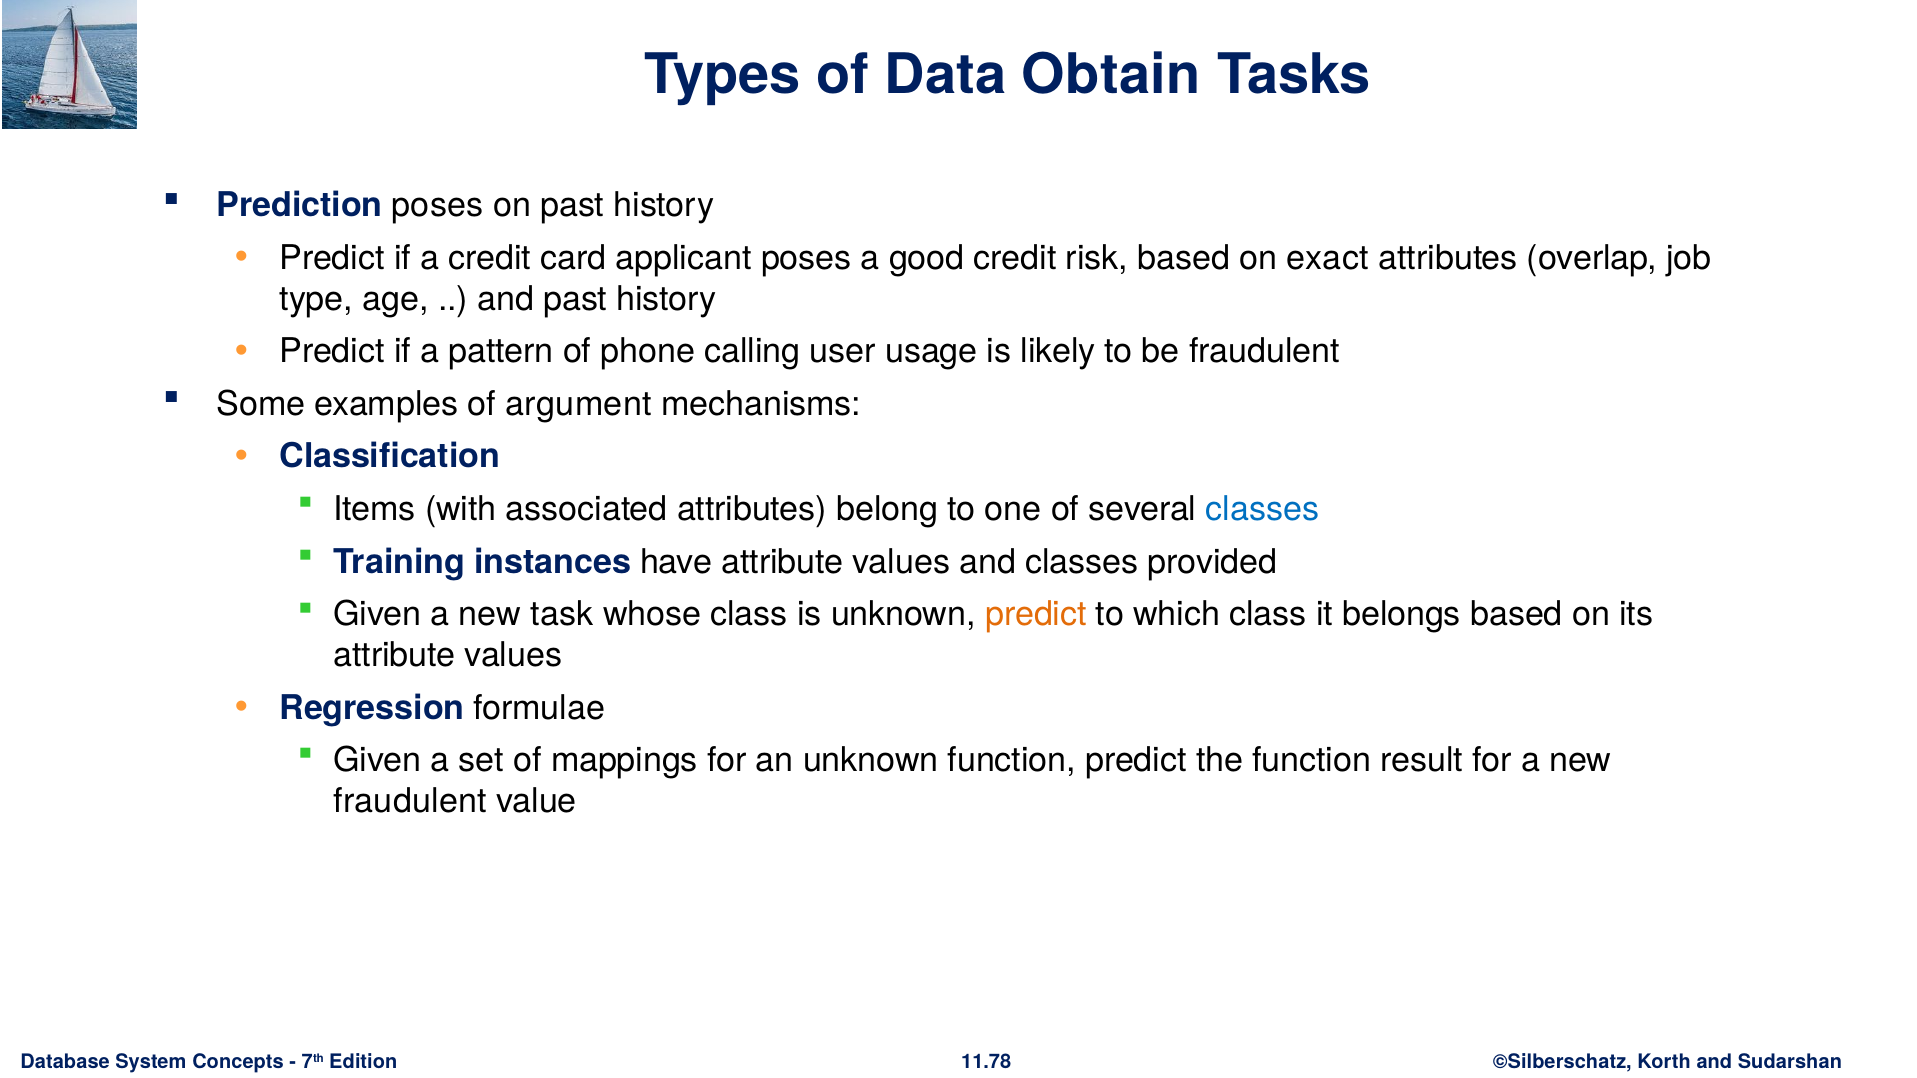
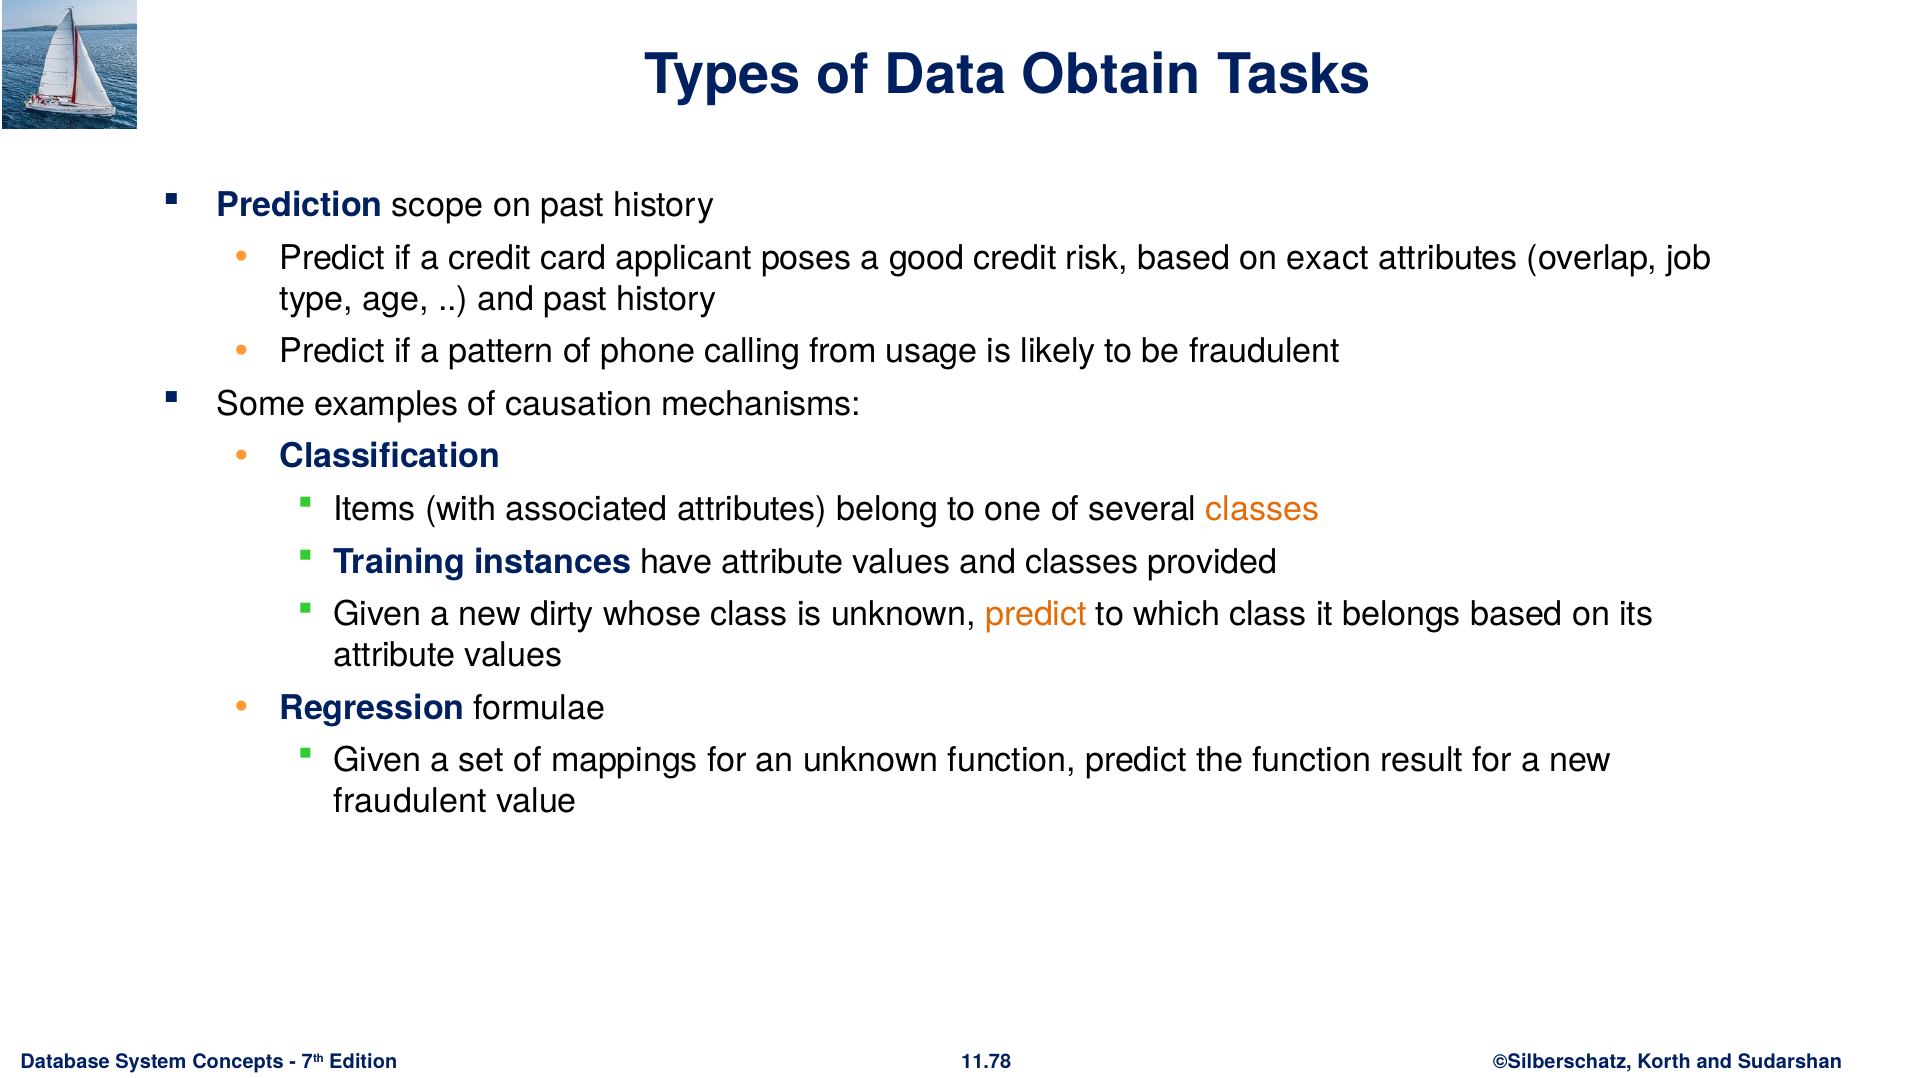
Prediction poses: poses -> scope (438, 206)
user: user -> from (843, 352)
argument: argument -> causation (579, 404)
classes colour: blue -> orange (1263, 509)
task: task -> dirty (562, 615)
